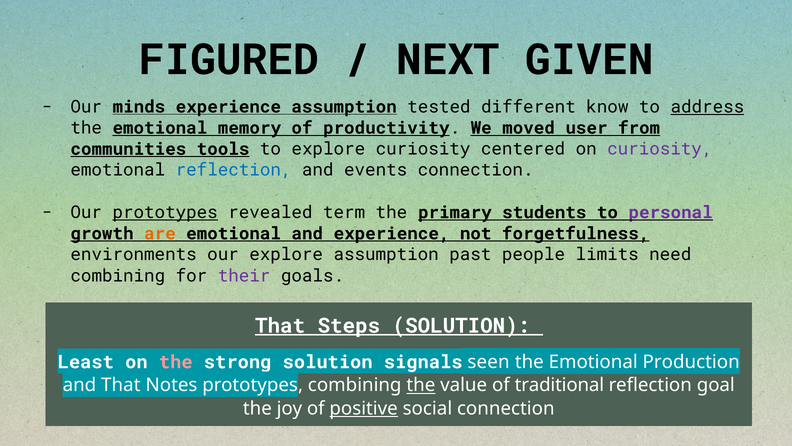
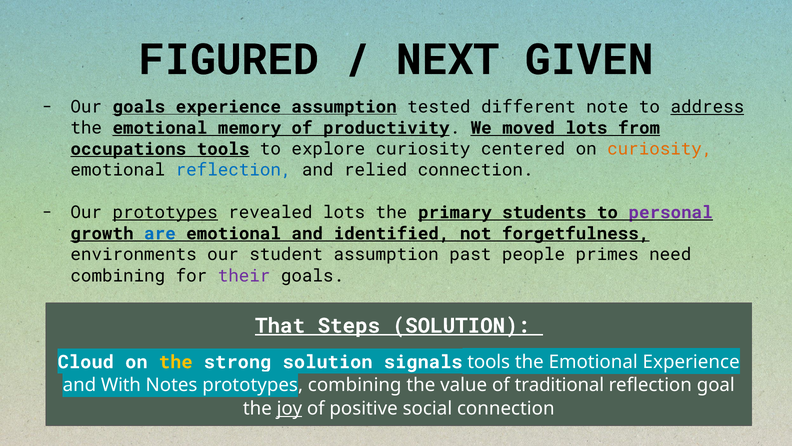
Our minds: minds -> goals (139, 107)
know: know -> note (607, 107)
moved user: user -> lots (586, 128)
communities: communities -> occupations (128, 149)
curiosity colour: purple -> orange (660, 149)
events: events -> relied (376, 170)
revealed term: term -> lots (344, 212)
are colour: orange -> blue (160, 233)
and experience: experience -> identified (391, 233)
our explore: explore -> student (286, 254)
limits: limits -> primes (607, 254)
Least: Least -> Cloud (86, 362)
the colour: pink -> yellow (176, 362)
signals seen: seen -> tools (489, 362)
Emotional Production: Production -> Experience (691, 362)
and That: That -> With (121, 385)
the underline: present -> none (421, 385)
joy underline: none -> present (289, 408)
positive underline: present -> none (364, 408)
